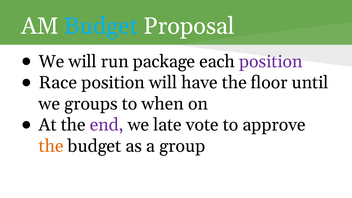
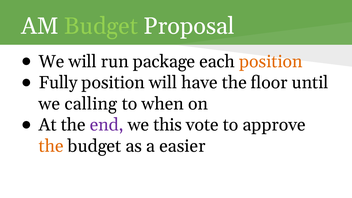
Budget colour: light blue -> light green (101, 26)
position colour: purple -> orange (271, 62)
Race: Race -> Fully (58, 83)
groups: groups -> calling (91, 104)
late: late -> this (168, 125)
group: group -> easier (182, 146)
